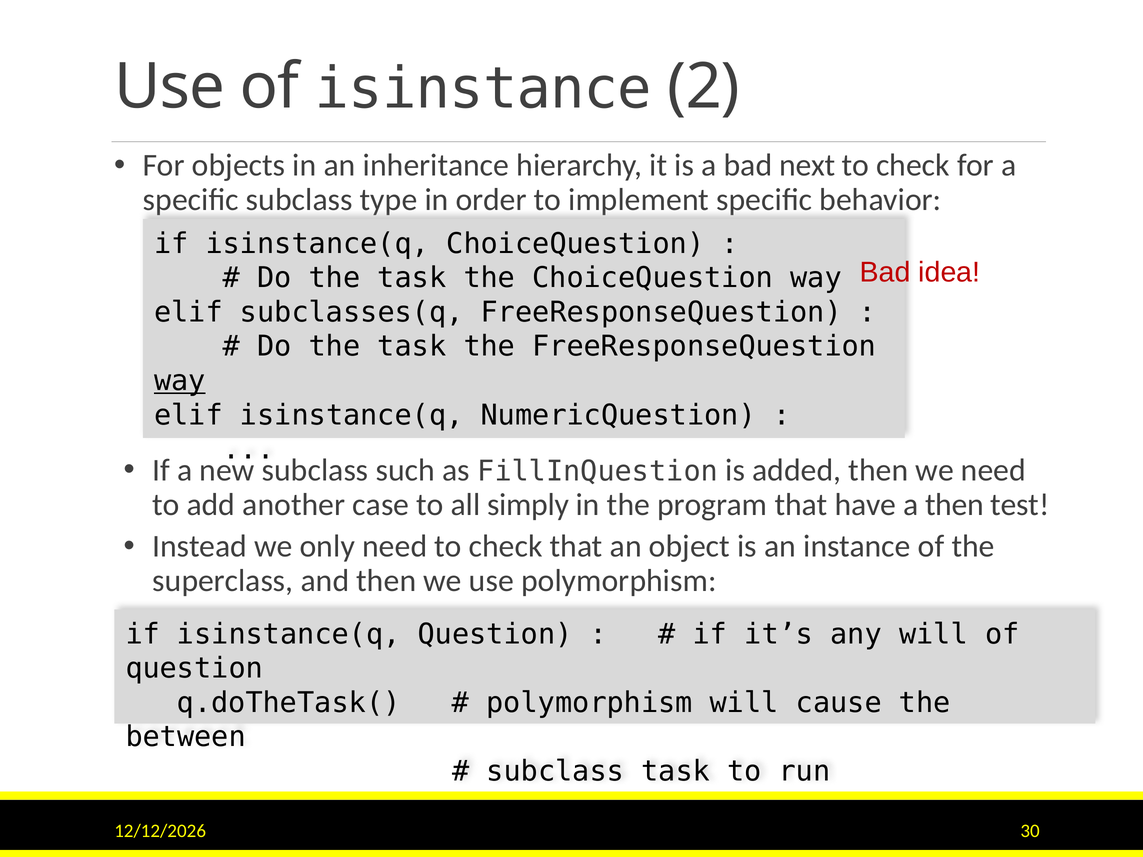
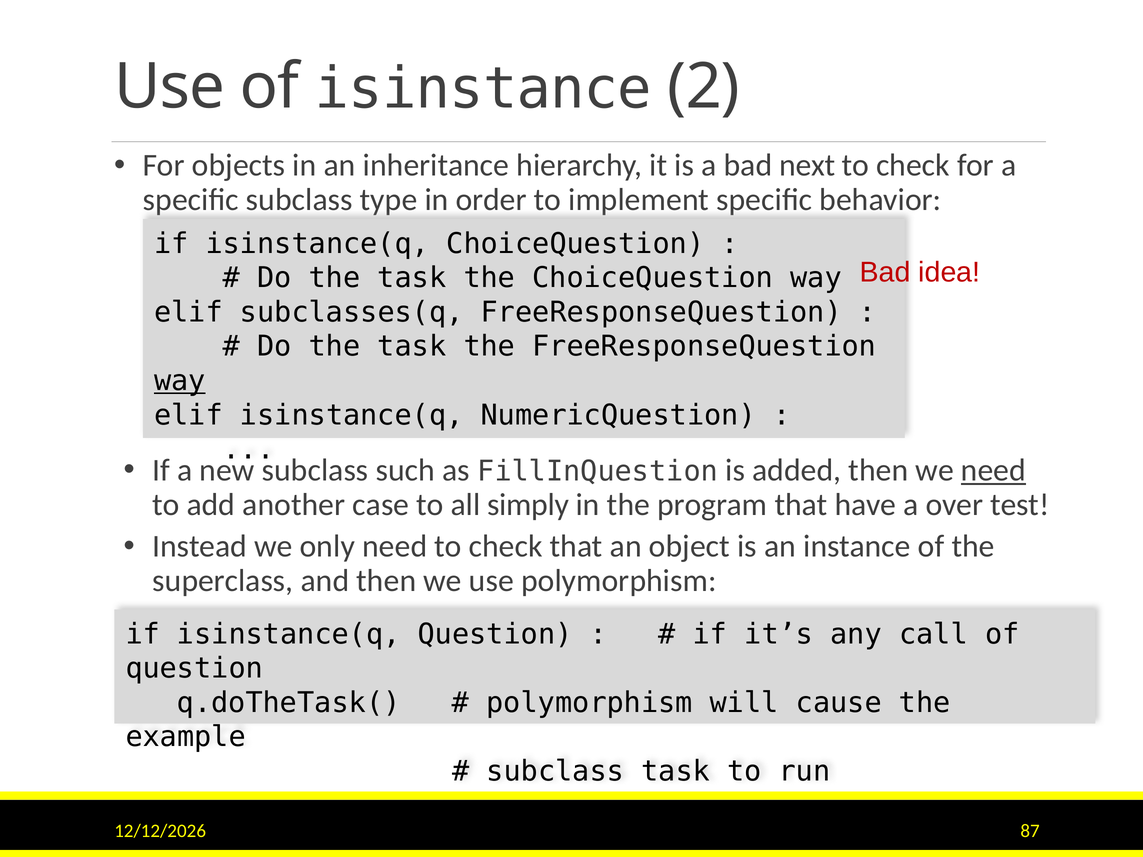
need underline: none -> present (993, 470)
a then: then -> over (954, 505)
any will: will -> call (933, 634)
between: between -> example (186, 737)
30: 30 -> 87 (1030, 831)
